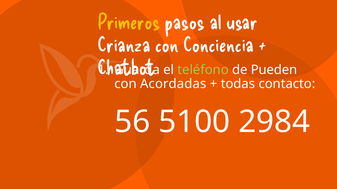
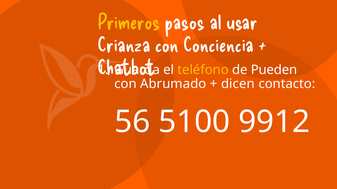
teléfono colour: light green -> yellow (203, 70)
Acordadas: Acordadas -> Abrumado (173, 84)
todas: todas -> dicen (238, 84)
2984: 2984 -> 9912 (274, 122)
